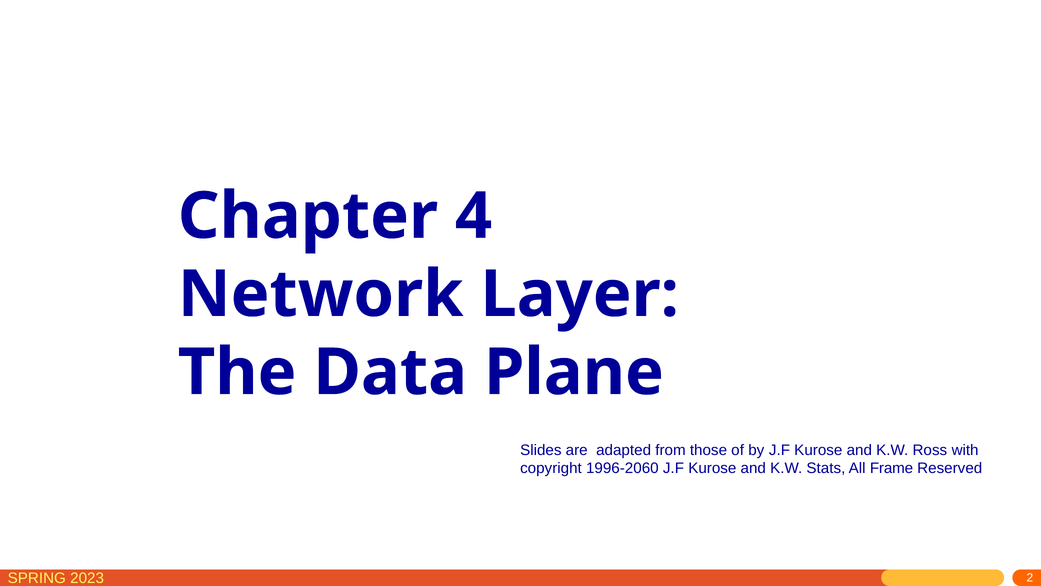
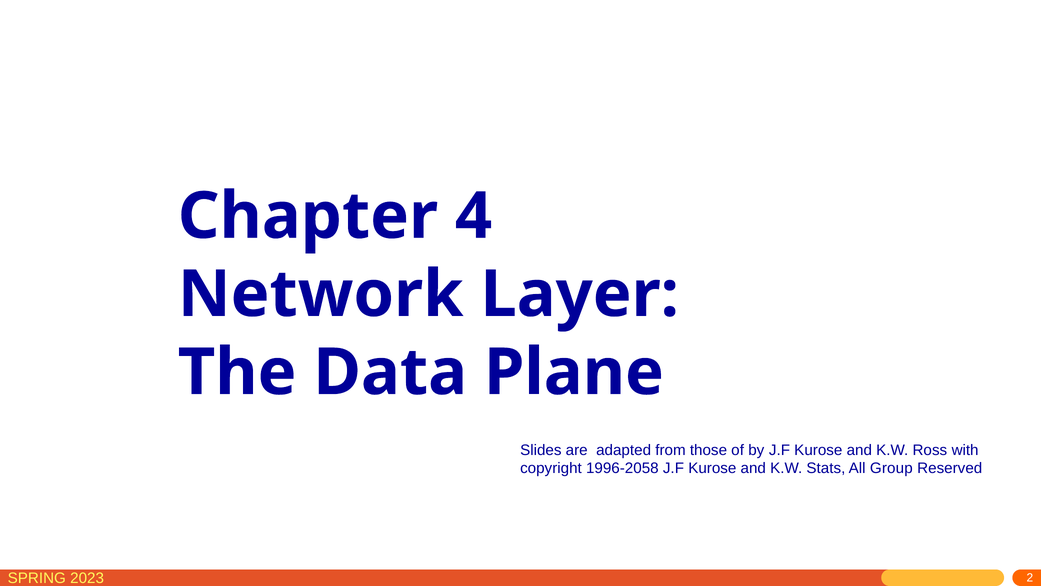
1996-2060: 1996-2060 -> 1996-2058 (622, 468)
Frame: Frame -> Group (891, 468)
